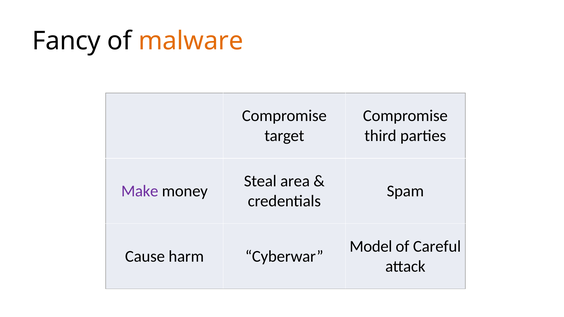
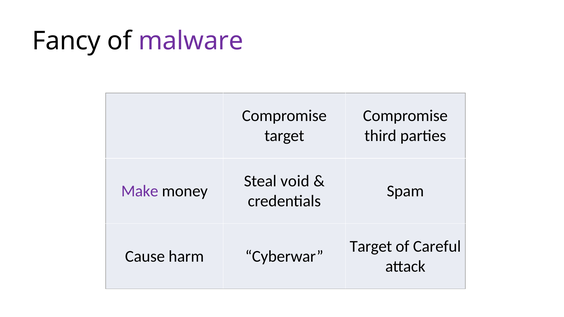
malware colour: orange -> purple (191, 41)
area: area -> void (295, 181)
Model: Model -> Target (371, 246)
